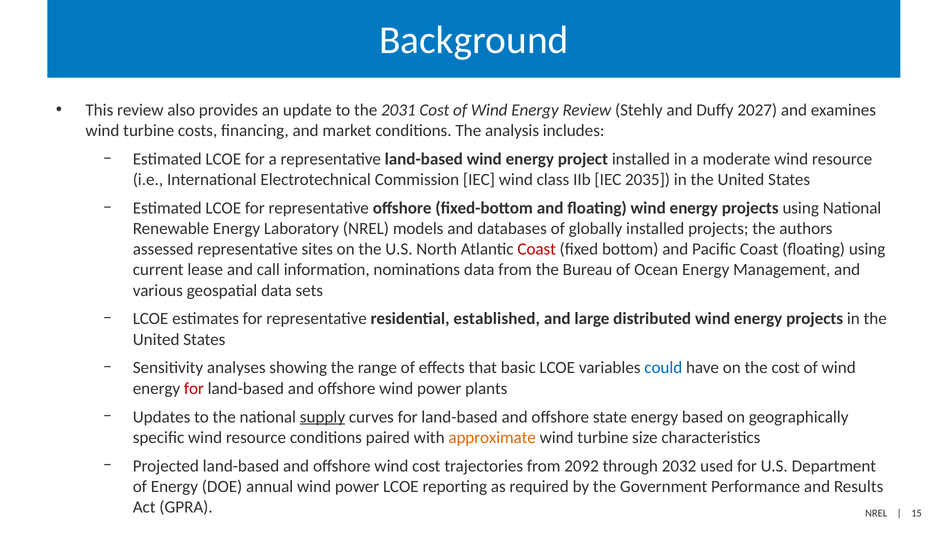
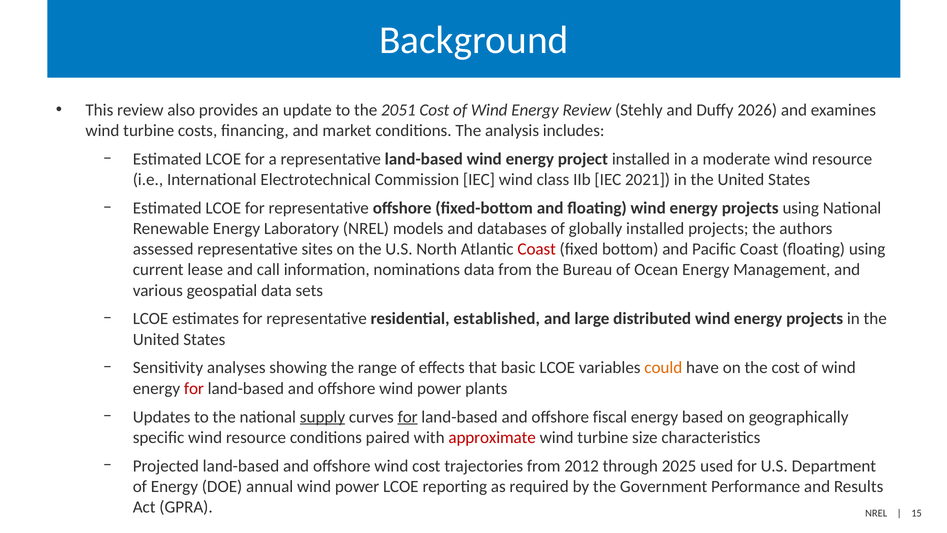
2031: 2031 -> 2051 (398, 110)
2027: 2027 -> 2026 (757, 110)
2035: 2035 -> 2021 (648, 180)
could colour: blue -> orange (663, 368)
for underline: none -> present (408, 417)
state: state -> fiscal (610, 417)
approximate colour: orange -> red (492, 437)
2092: 2092 -> 2012 (582, 466)
2032: 2032 -> 2025 (679, 466)
